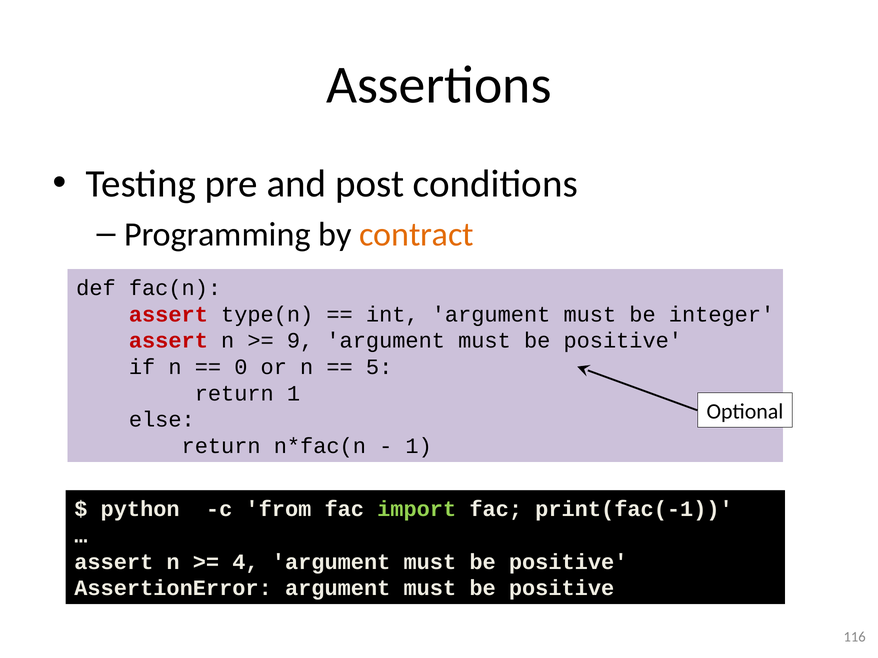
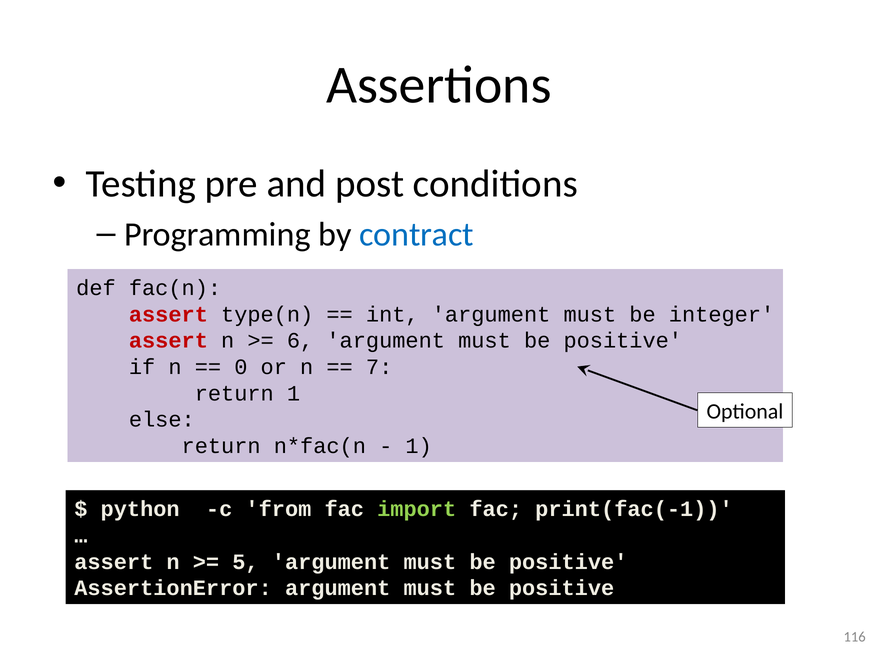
contract colour: orange -> blue (417, 235)
9: 9 -> 6 (300, 341)
5: 5 -> 7 (379, 367)
4: 4 -> 5 (245, 562)
